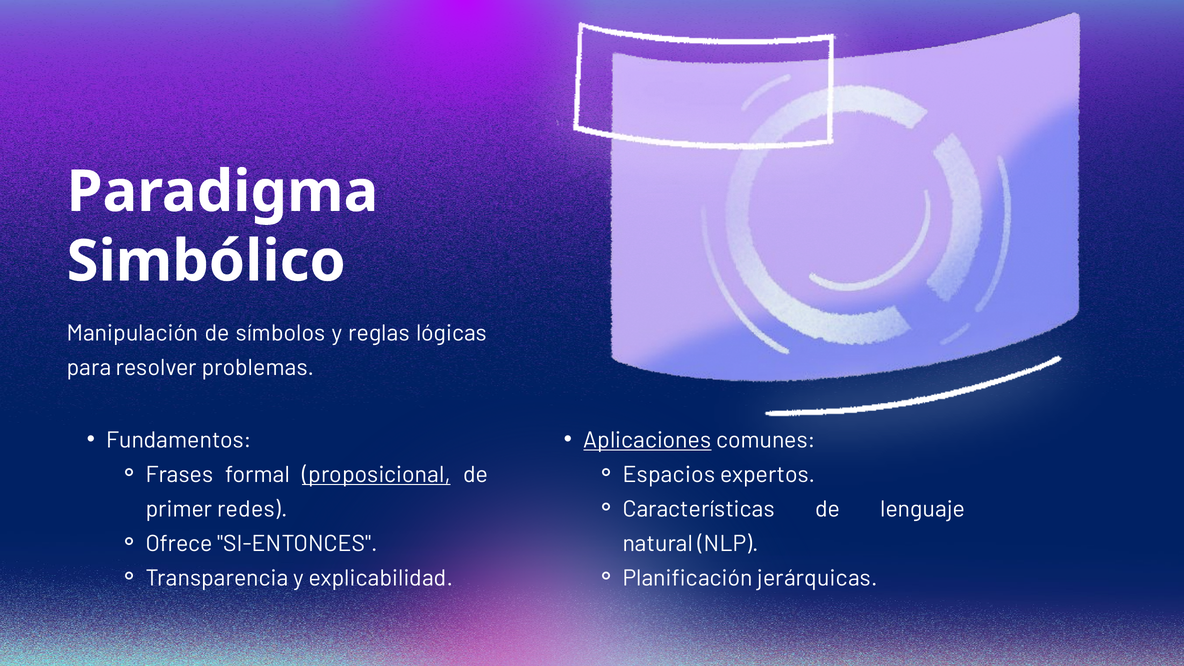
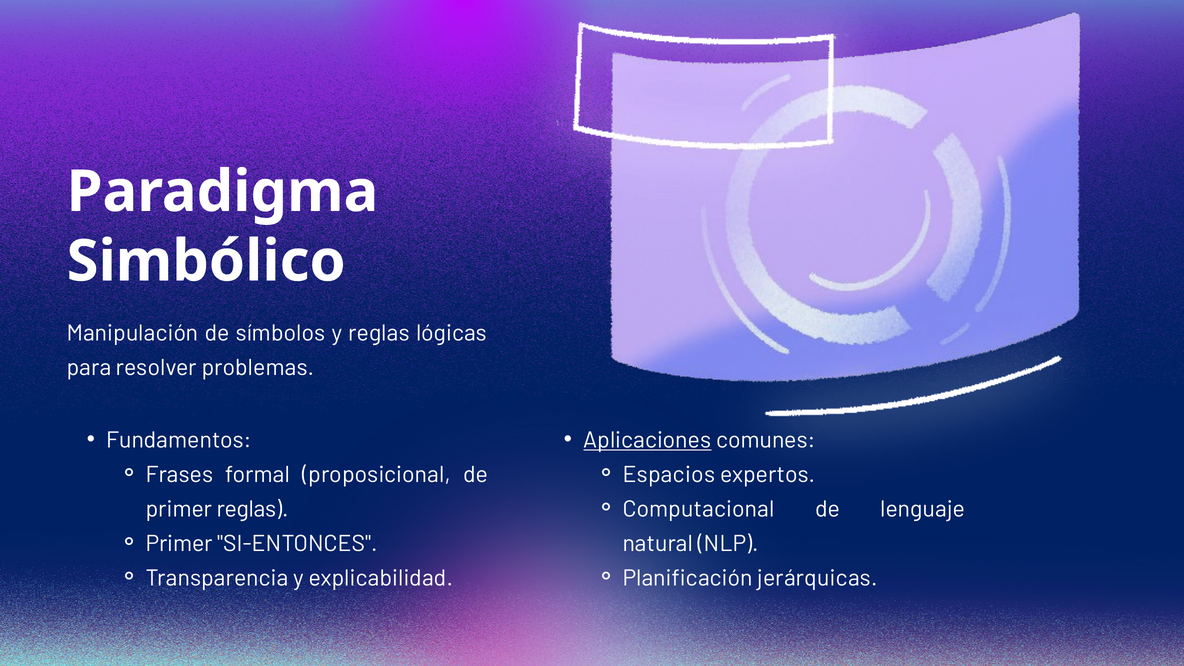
proposicional underline: present -> none (376, 475)
Características: Características -> Computacional (699, 509)
primer redes: redes -> reglas (253, 509)
Ofrece: Ofrece -> Primer (179, 544)
